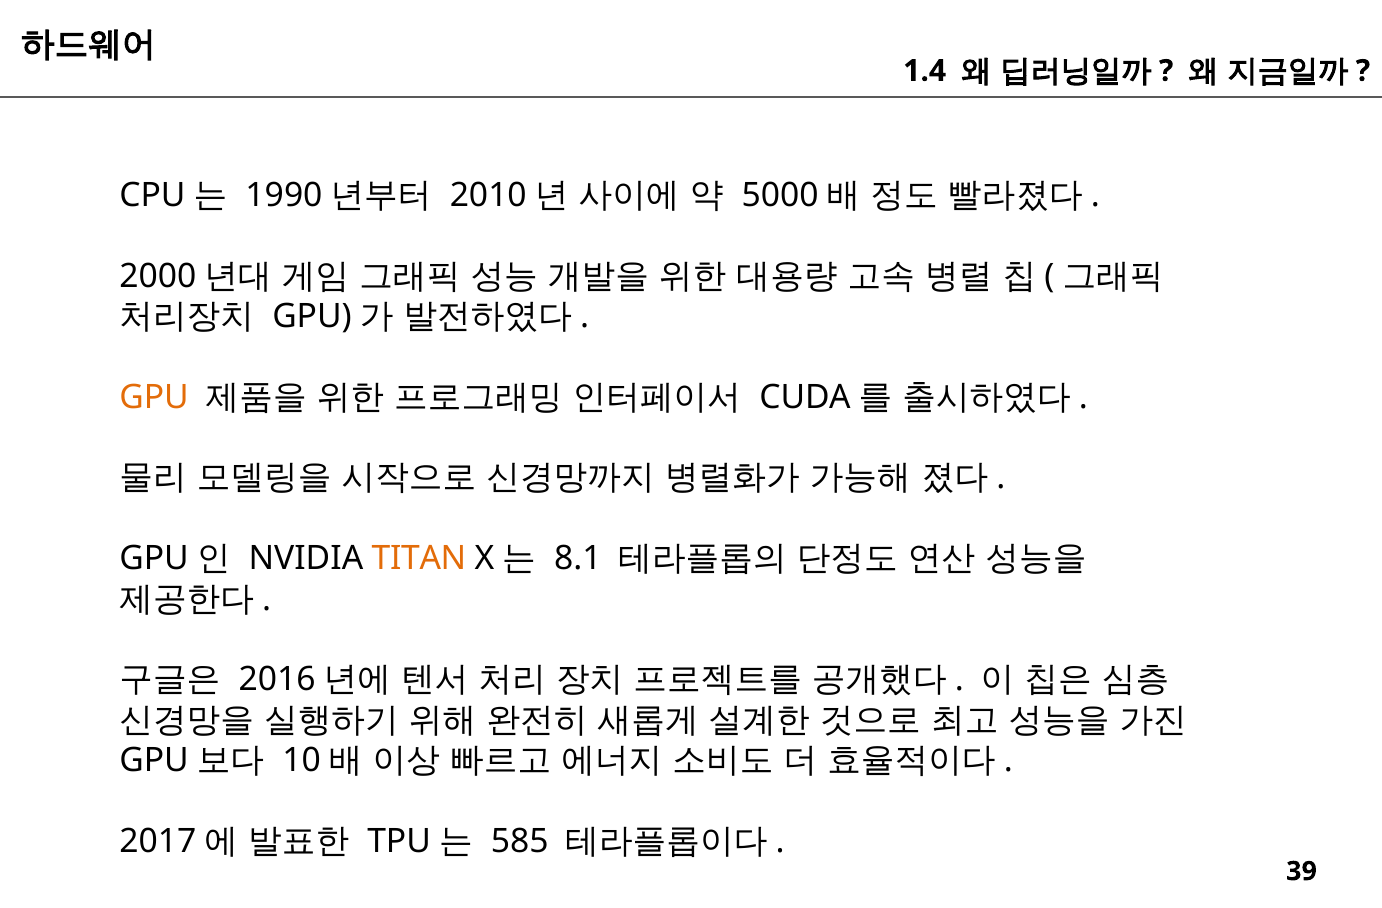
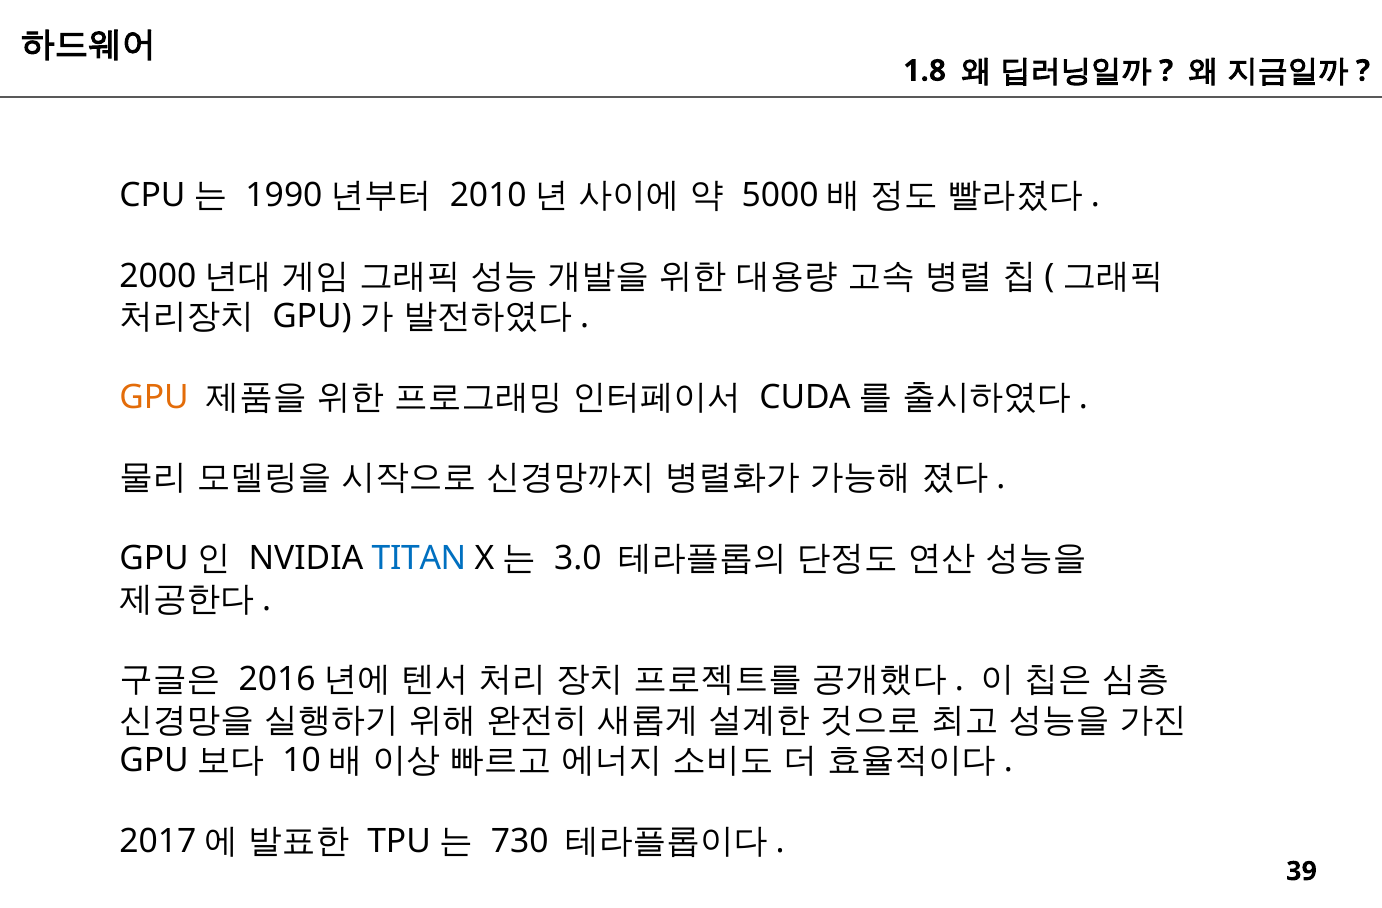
1.4: 1.4 -> 1.8 (925, 71)
TITAN colour: orange -> blue (419, 558)
8.1: 8.1 -> 3.0 (578, 558)
585: 585 -> 730 (520, 841)
